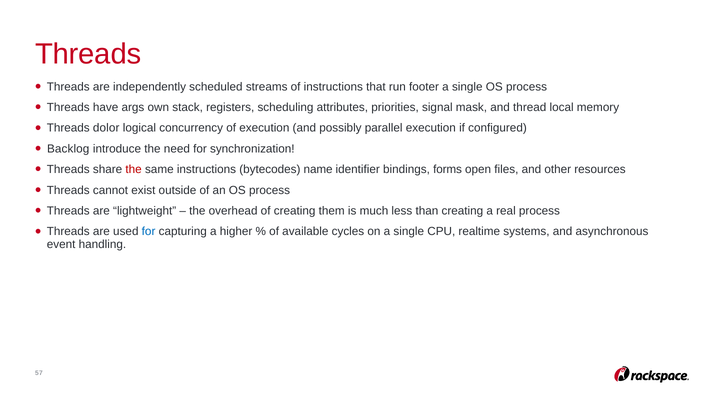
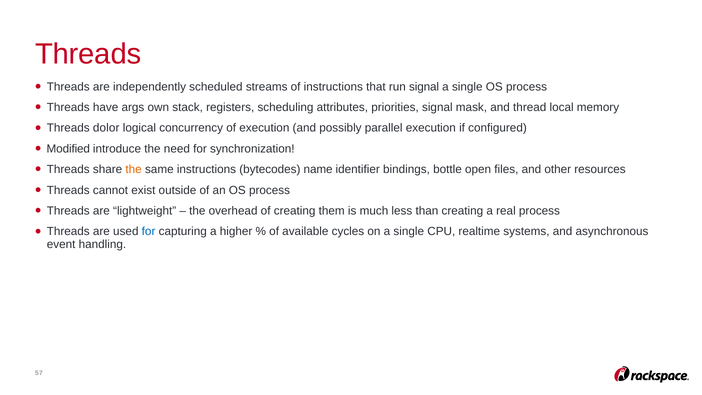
run footer: footer -> signal (424, 87)
Backlog: Backlog -> Modified (68, 149)
the colour: red -> orange (134, 169)
forms: forms -> bottle (447, 169)
